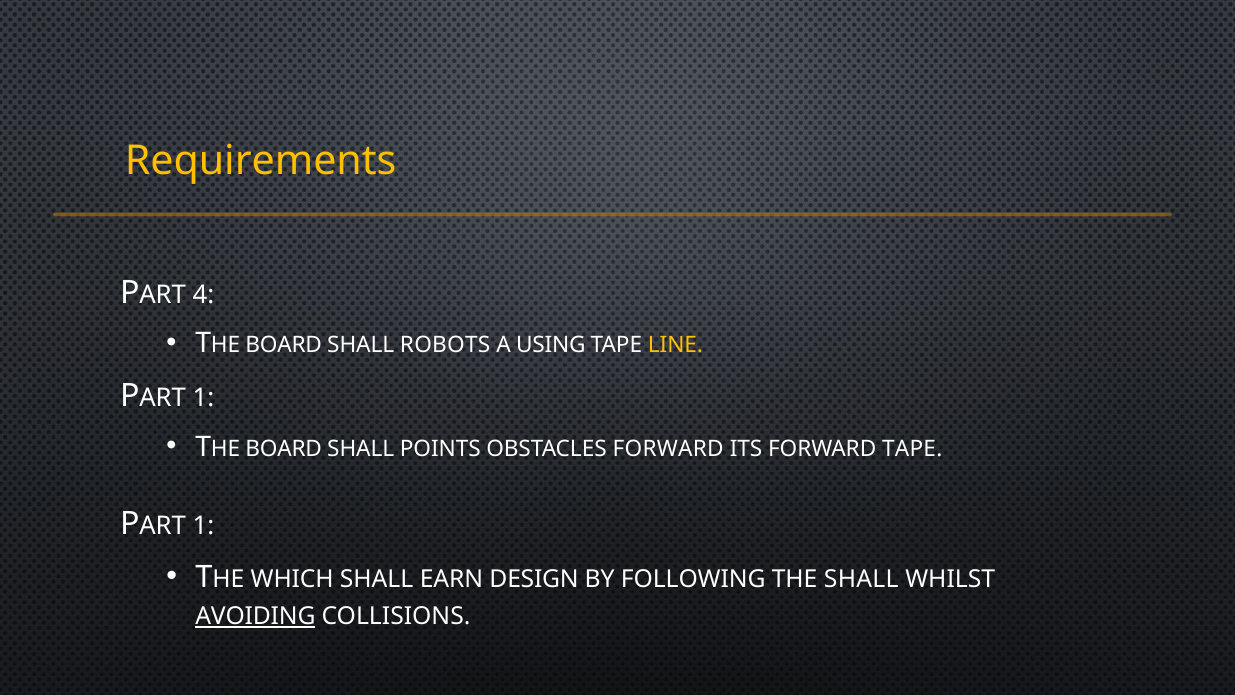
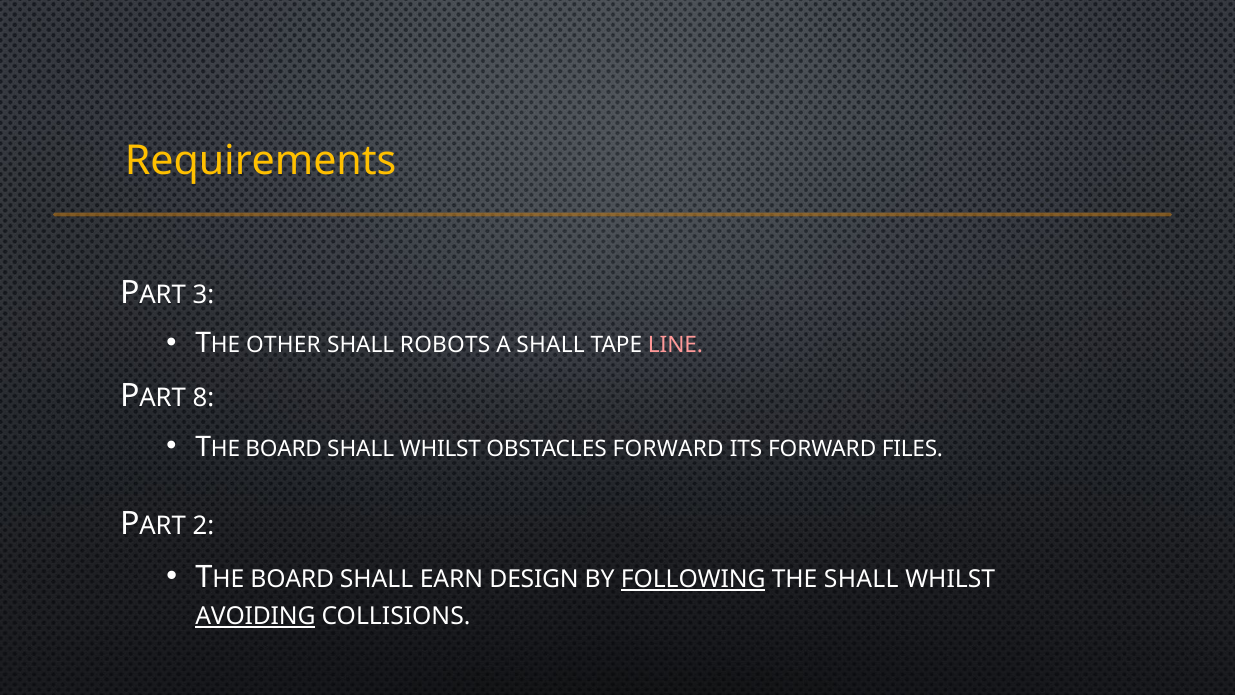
4: 4 -> 3 (204, 294)
BOARD: BOARD -> OTHER (284, 345)
A USING: USING -> SHALL (551, 345)
LINE colour: yellow -> pink (675, 345)
1: 1 -> 8 (204, 398)
POINTS: POINTS -> WHILST (440, 449)
FORWARD TAPE: TAPE -> FILES (912, 449)
1: 1 -> 2 (204, 526)
WHICH: WHICH -> BOARD (292, 579)
FOLLOWING underline: none -> present (693, 579)
